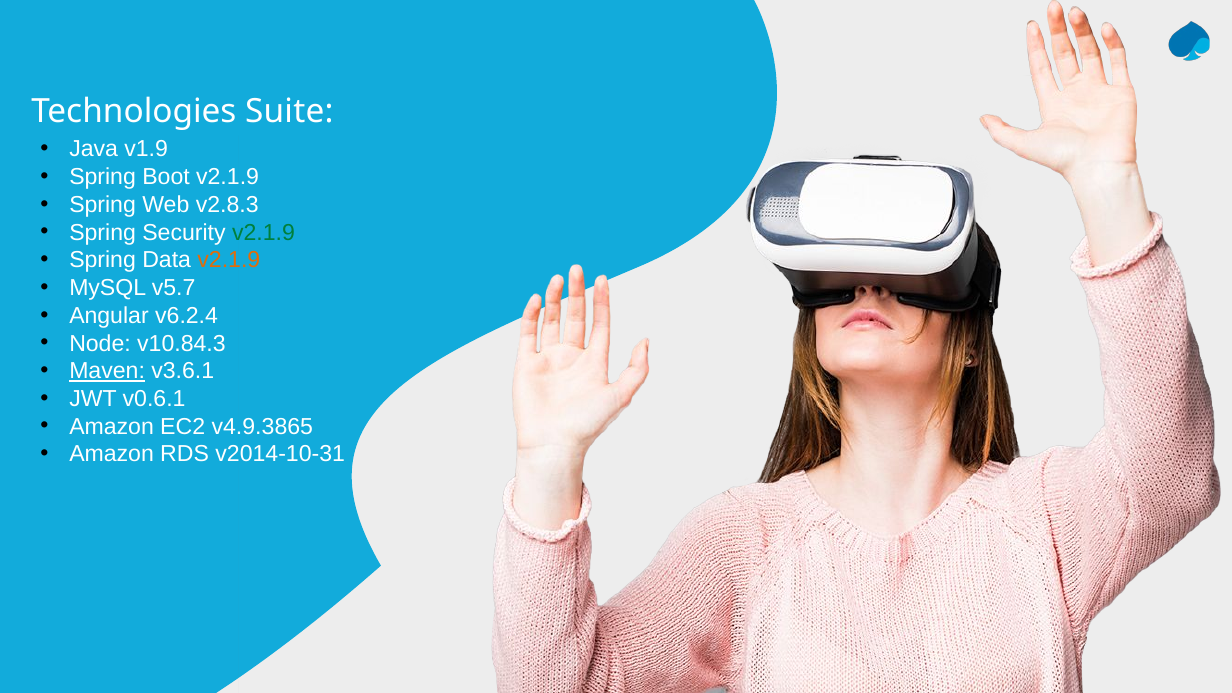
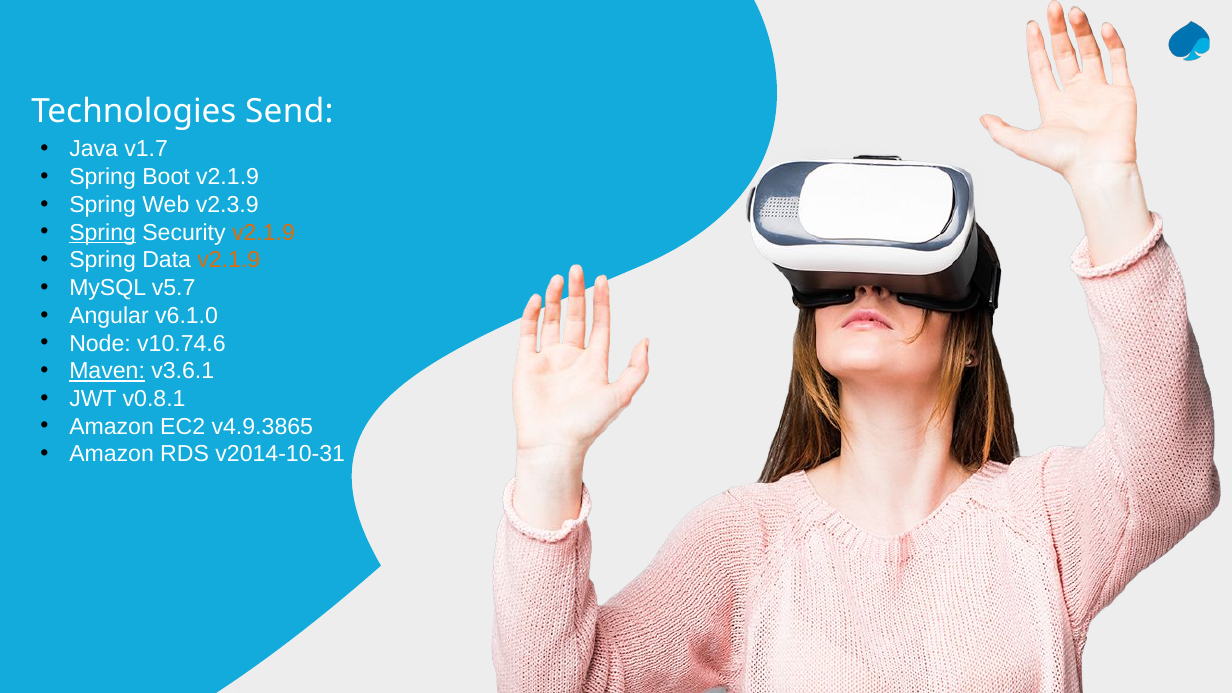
Suite: Suite -> Send (289, 112)
v1.9: v1.9 -> v1.7 (146, 149)
v2.8.3: v2.8.3 -> v2.3.9 (227, 205)
Spring underline: none -> present (103, 233)
v2.1.9 colour: green -> orange (263, 233)
v6.2.4: v6.2.4 -> v6.1.0 (187, 316)
v10.84.3: v10.84.3 -> v10.74.6 (181, 343)
v0.6.1: v0.6.1 -> v0.8.1 (154, 399)
